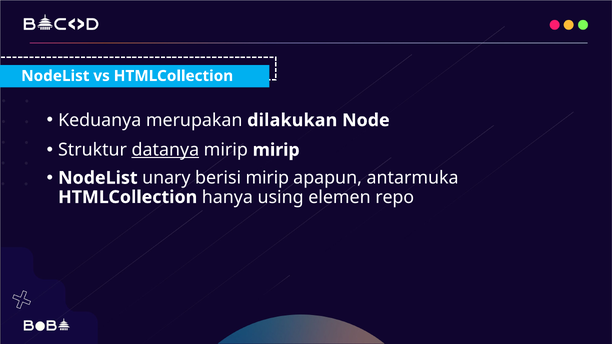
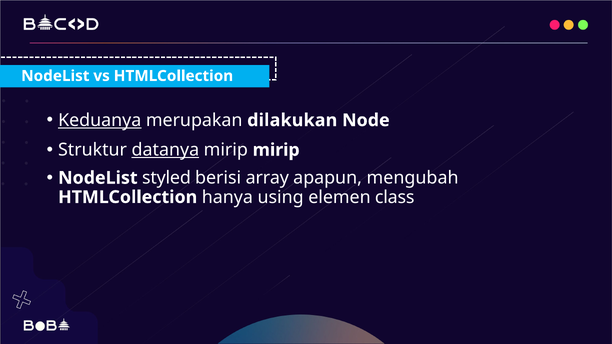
Keduanya underline: none -> present (100, 120)
unary: unary -> styled (166, 178)
berisi mirip: mirip -> array (267, 178)
antarmuka: antarmuka -> mengubah (413, 178)
repo: repo -> class (395, 197)
